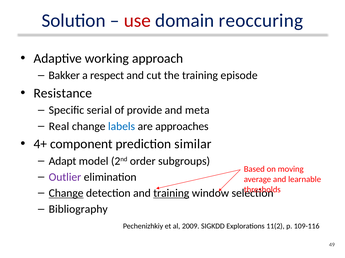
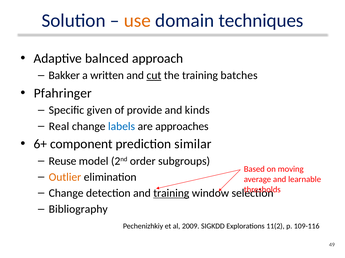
use colour: red -> orange (137, 21)
reoccuring: reoccuring -> techniques (261, 21)
working: working -> balnced (107, 59)
respect: respect -> written (107, 76)
cut underline: none -> present (154, 76)
episode: episode -> batches (239, 76)
Resistance: Resistance -> Pfahringer (63, 93)
serial: serial -> given (99, 111)
meta: meta -> kinds (197, 111)
4+: 4+ -> 6+ (40, 144)
Adapt: Adapt -> Reuse (63, 161)
Outlier colour: purple -> orange (65, 178)
Change underline: present -> none (66, 194)
